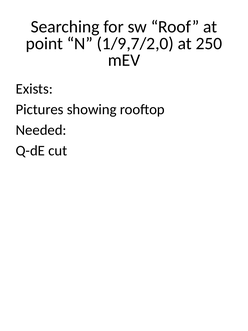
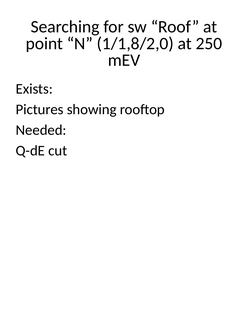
1/9,7/2,0: 1/9,7/2,0 -> 1/1,8/2,0 (135, 43)
